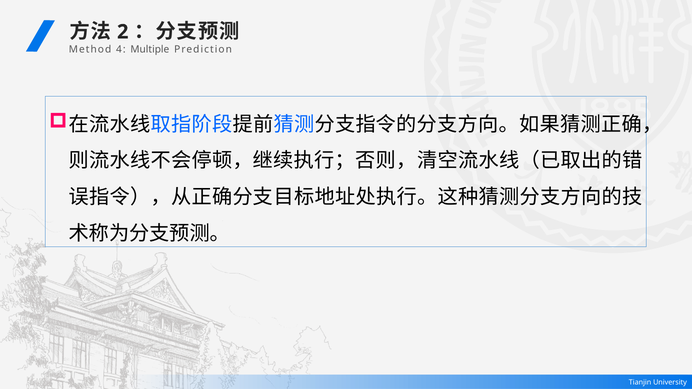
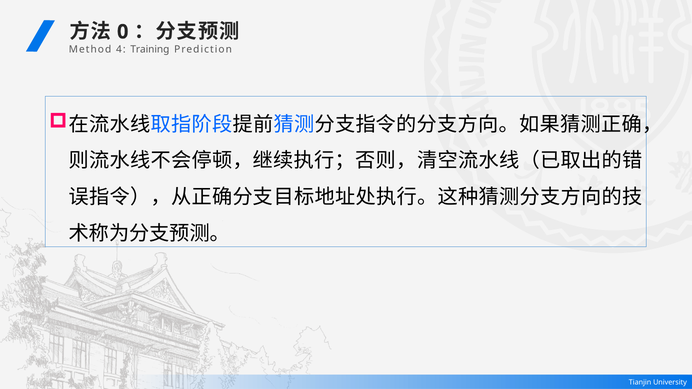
2: 2 -> 0 (123, 32)
Multiple: Multiple -> Training (150, 49)
